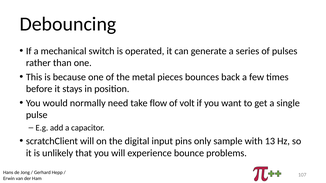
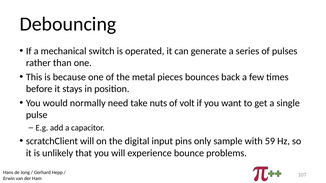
flow: flow -> nuts (158, 103)
13: 13 -> 59 (270, 141)
